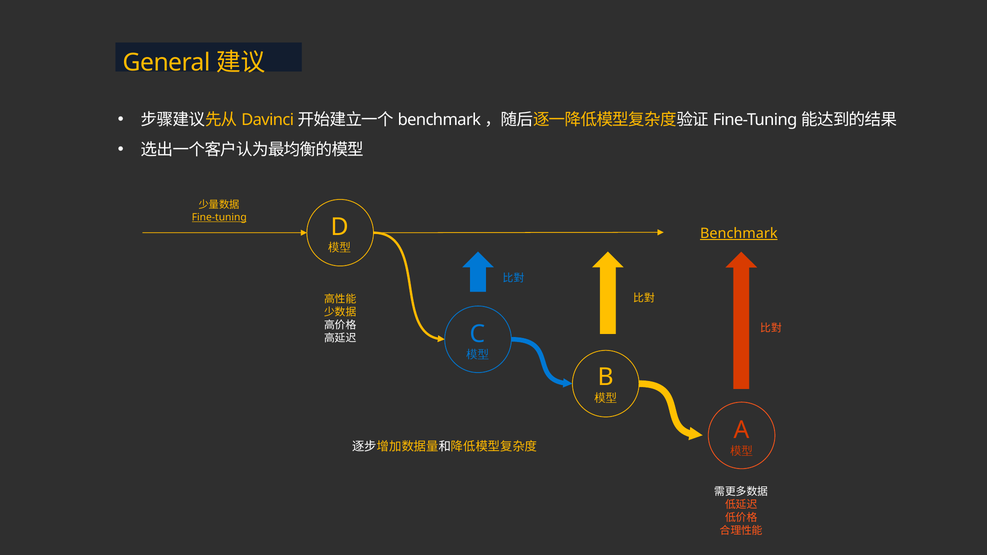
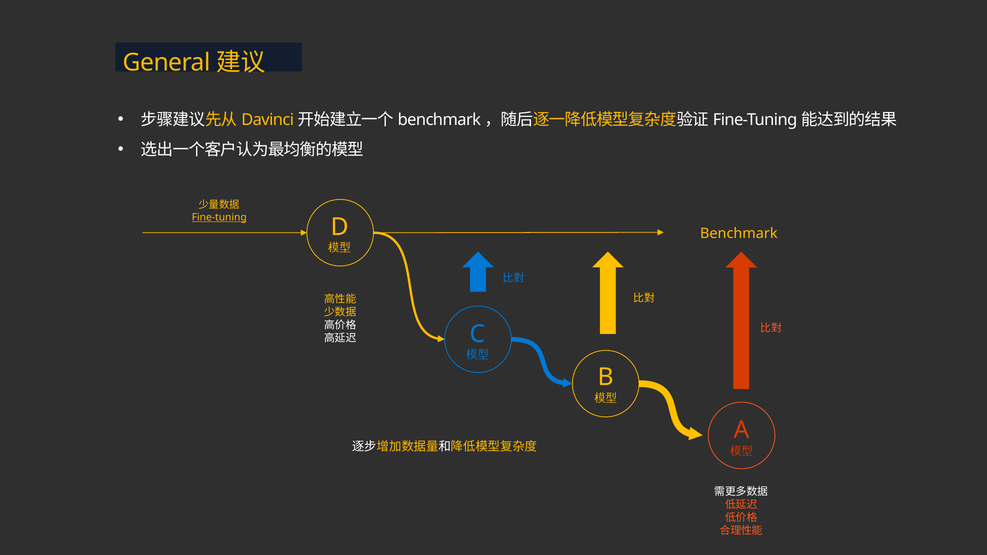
Benchmark underline: present -> none (739, 233)
